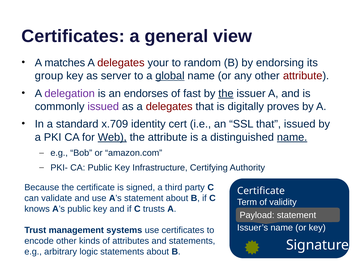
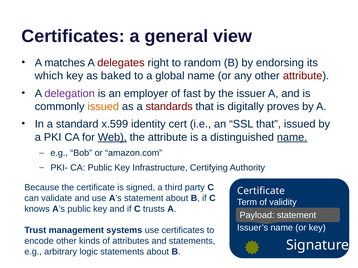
your: your -> right (158, 63)
group: group -> which (49, 76)
server: server -> baked (116, 76)
global underline: present -> none (170, 76)
endorses: endorses -> employer (146, 94)
the underline: present -> none (226, 94)
issued colour: purple -> orange (103, 107)
as a delegates: delegates -> standards (169, 107)
x.709: x.709 -> x.599 (115, 124)
